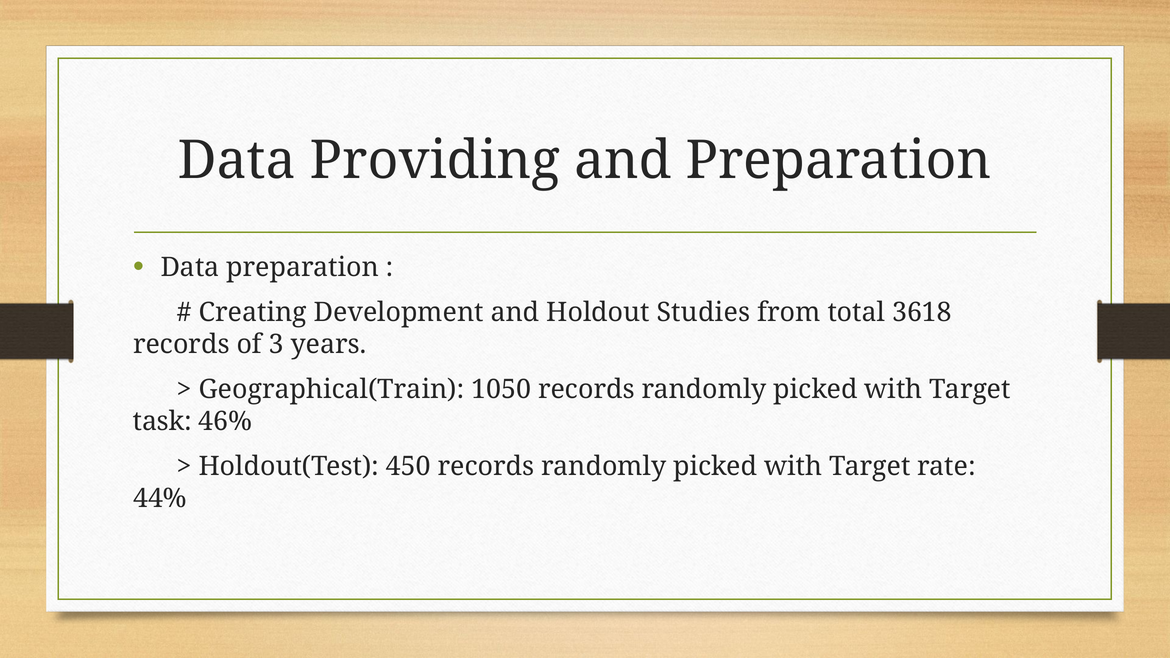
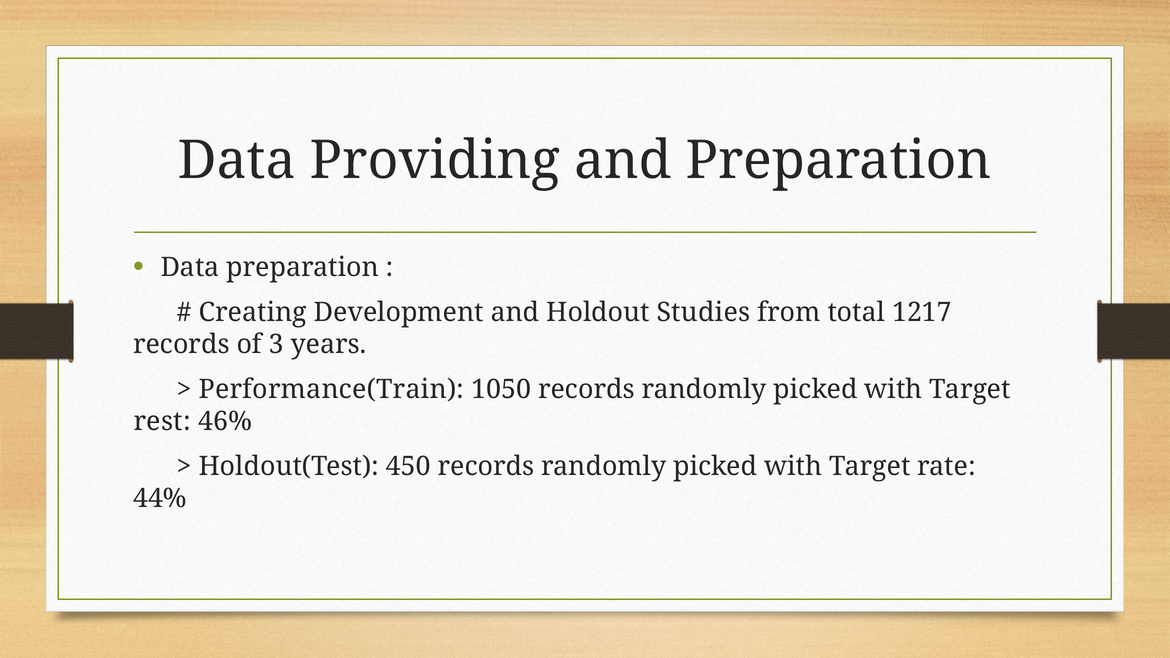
3618: 3618 -> 1217 (922, 313)
Geographical(Train: Geographical(Train -> Performance(Train (331, 389)
task: task -> rest (162, 422)
